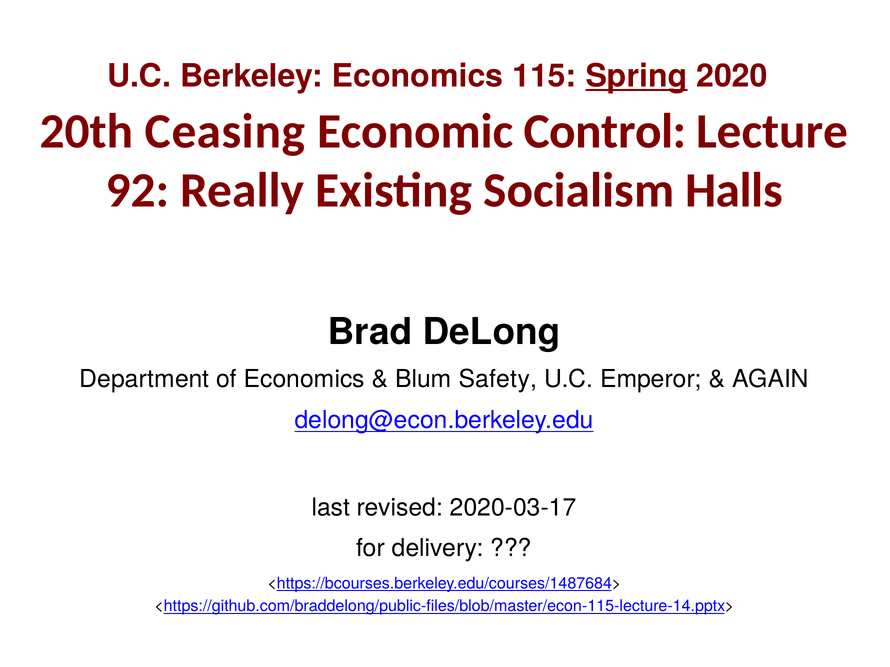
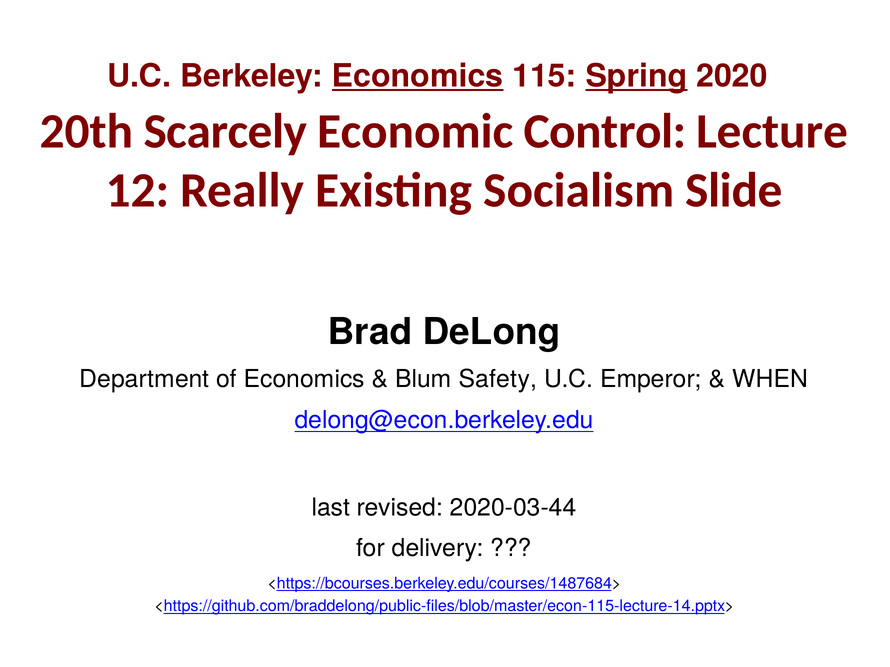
Economics underline: none -> present (418, 76)
Ceasing: Ceasing -> Scarcely (225, 132)
92: 92 -> 12 (137, 191)
Halls: Halls -> Slide (734, 191)
AGAIN: AGAIN -> WHEN (770, 380)
2020-03-17: 2020-03-17 -> 2020-03-44 (513, 508)
